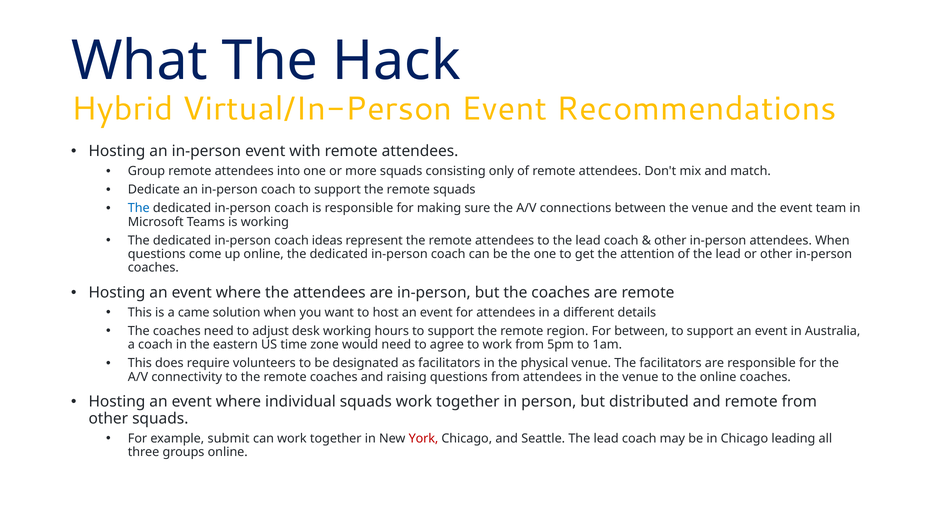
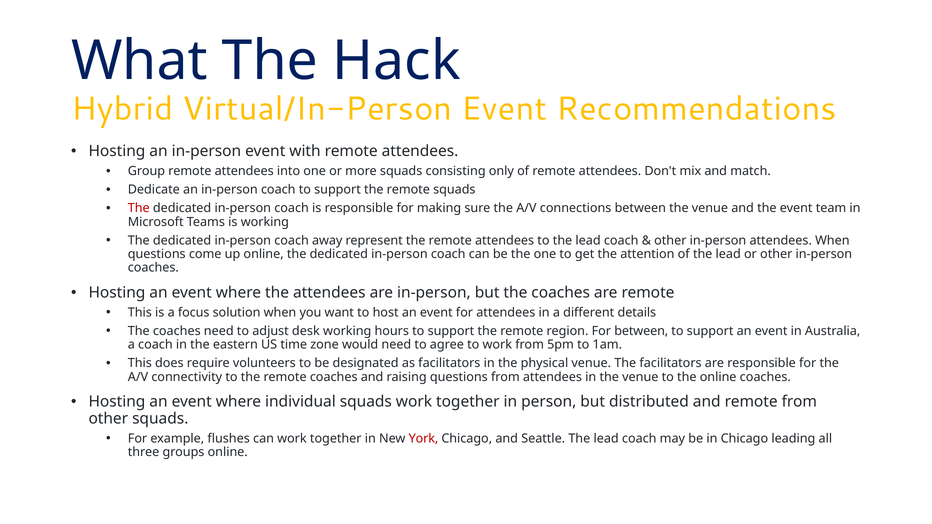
The colour: blue -> red (139, 208)
ideas: ideas -> away (327, 241)
came: came -> focus (194, 313)
submit: submit -> flushes (229, 439)
